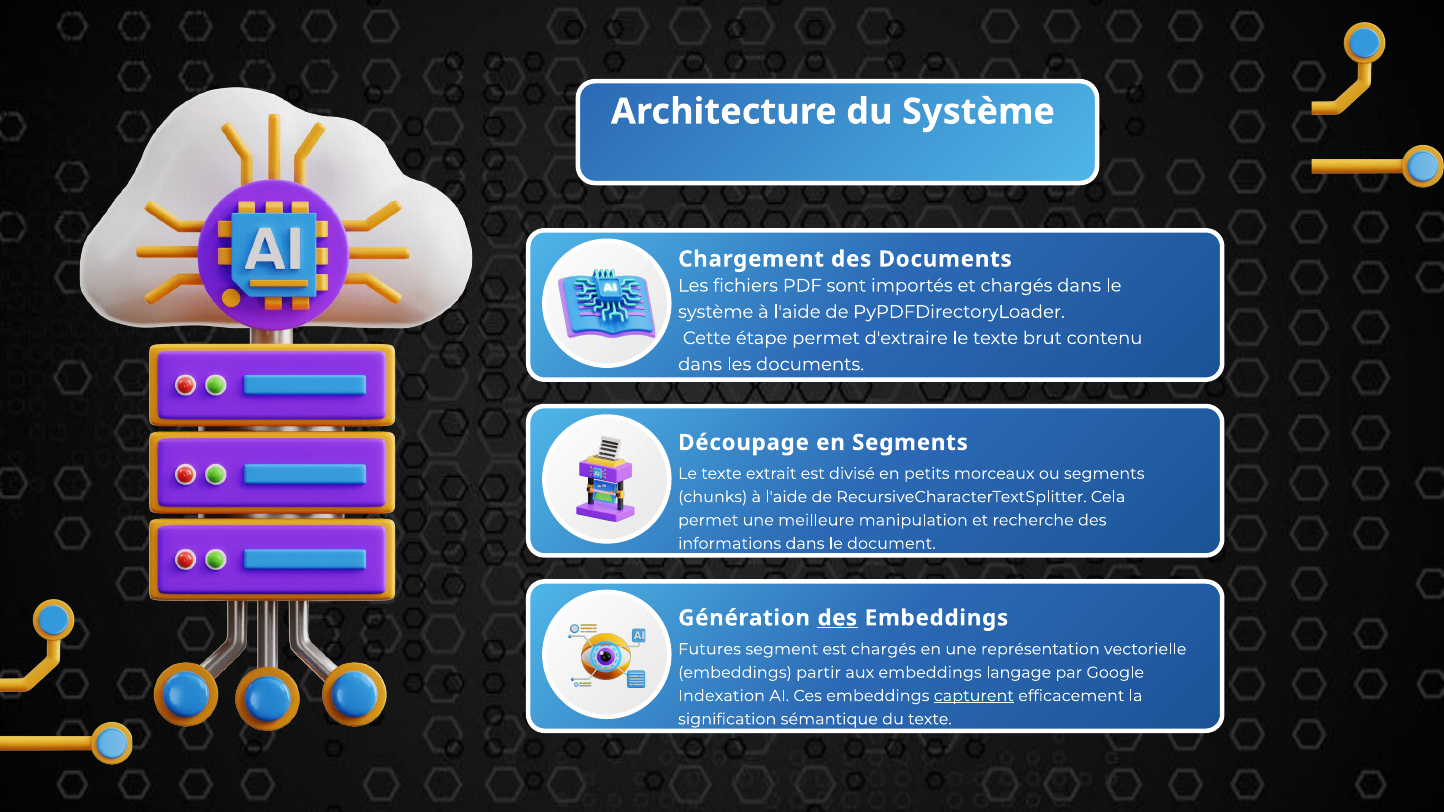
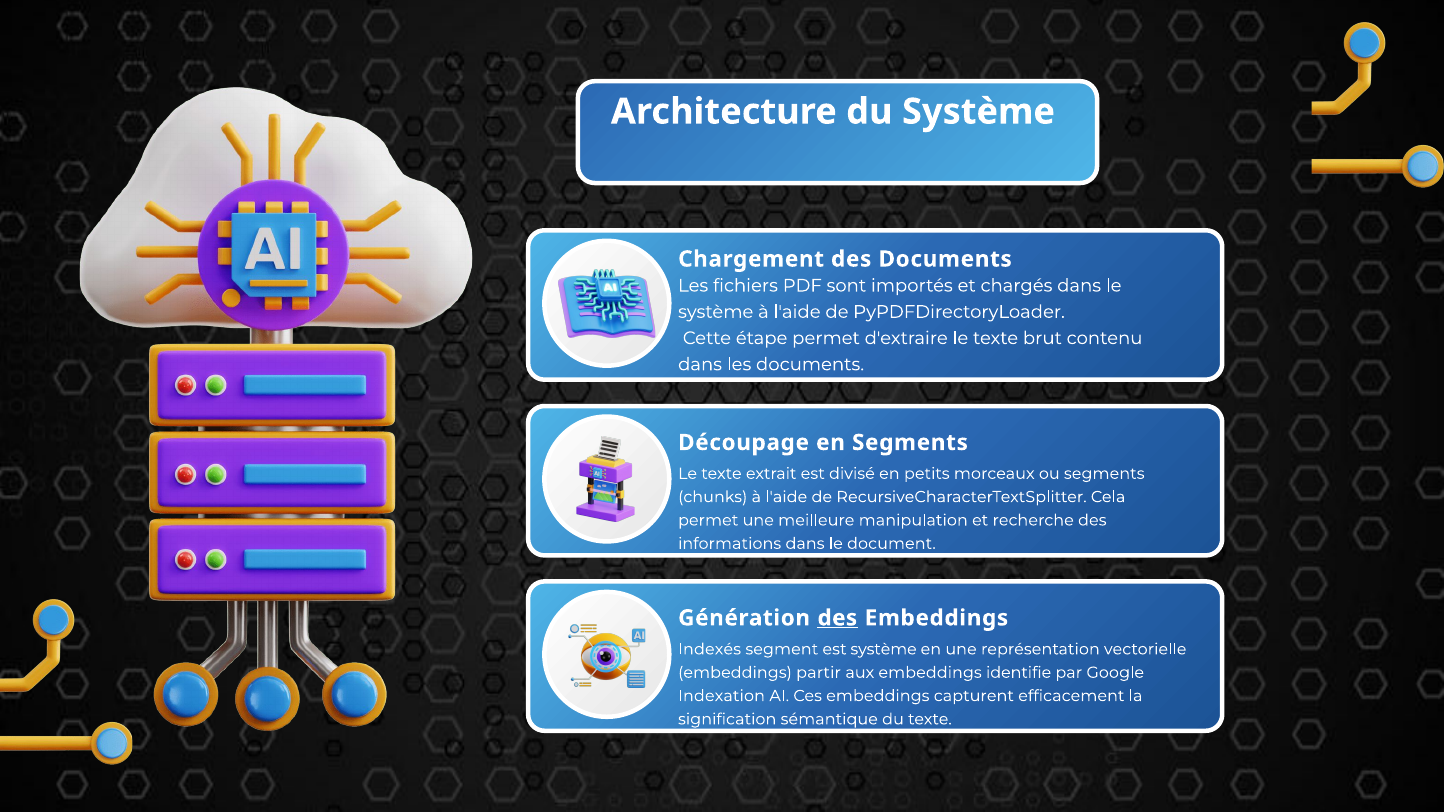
Futures: Futures -> Indexés (710, 649)
est chargés: chargés -> système (884, 649)
langage: langage -> identifie (1019, 673)
capturent underline: present -> none (974, 696)
